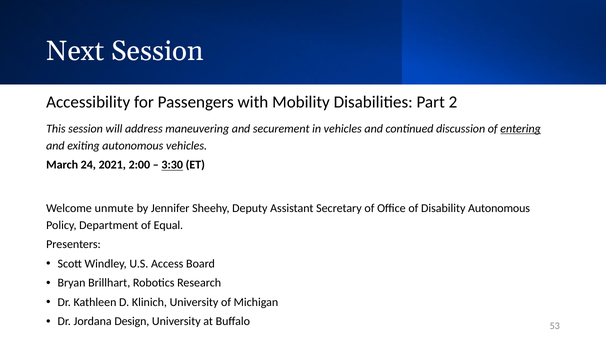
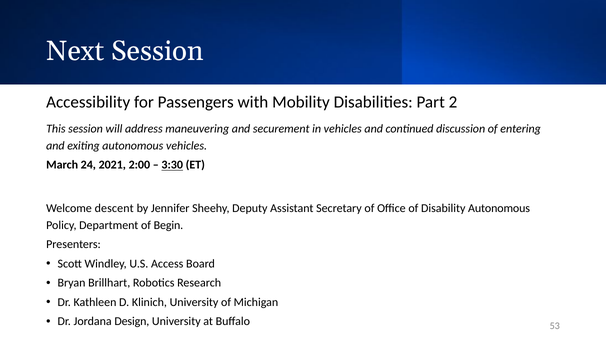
entering underline: present -> none (521, 129)
unmute: unmute -> descent (114, 208)
Equal: Equal -> Begin (168, 225)
